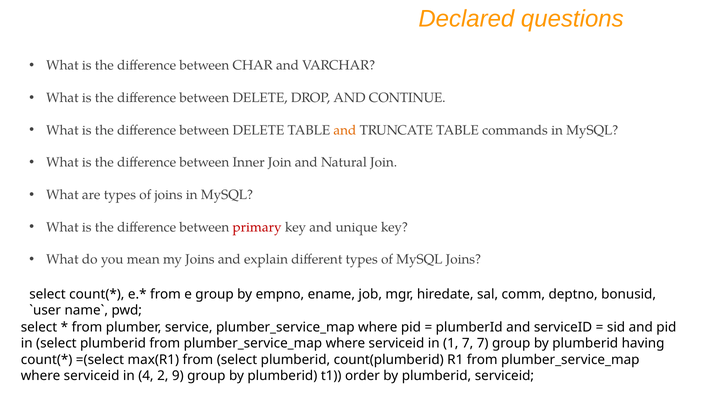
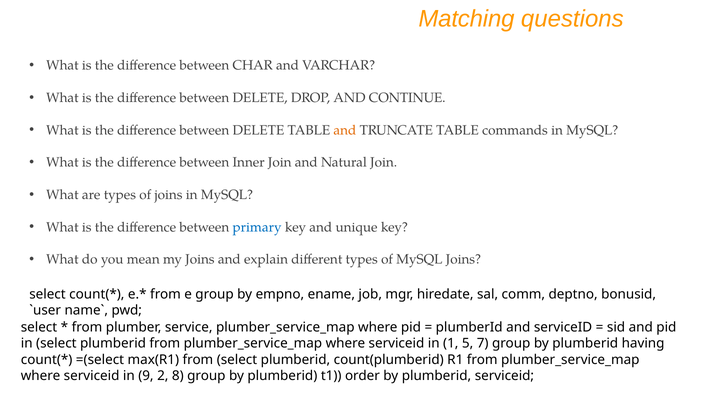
Declared: Declared -> Matching (466, 19)
primary colour: red -> blue (257, 227)
1 7: 7 -> 5 (468, 344)
4: 4 -> 9 (146, 376)
9: 9 -> 8 (178, 376)
